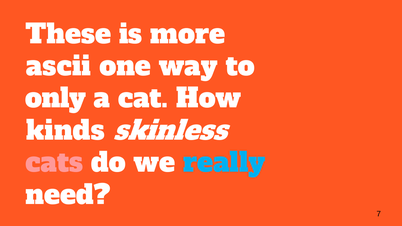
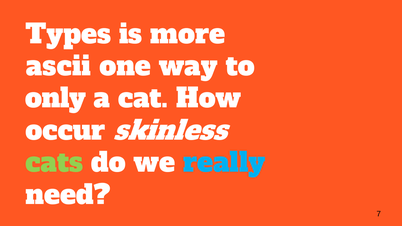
These: These -> Types (68, 35)
kinds: kinds -> occur (66, 131)
cats colour: pink -> light green (54, 163)
